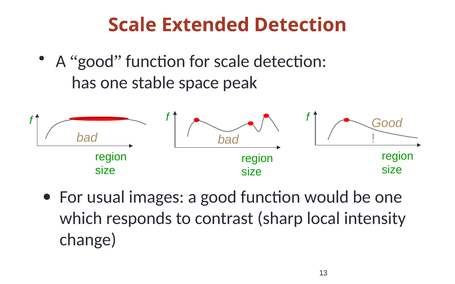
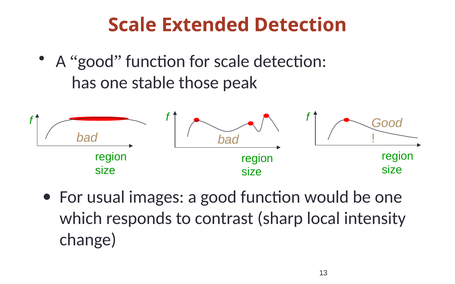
space: space -> those (199, 83)
